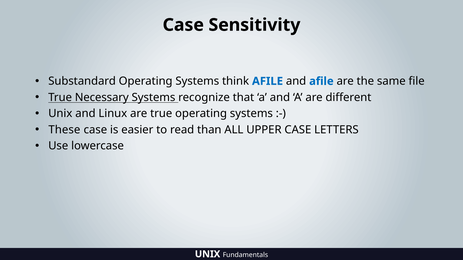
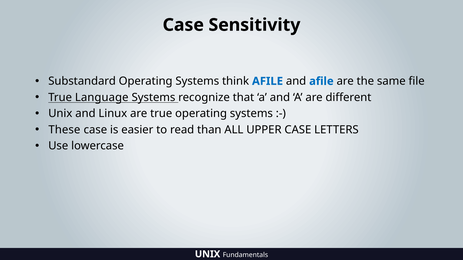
Necessary: Necessary -> Language (102, 98)
